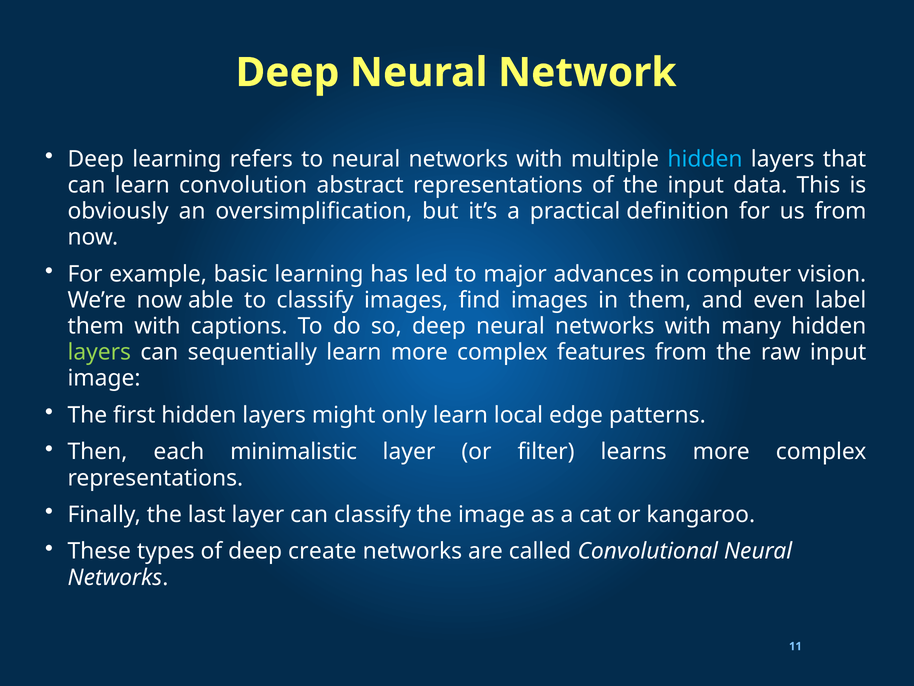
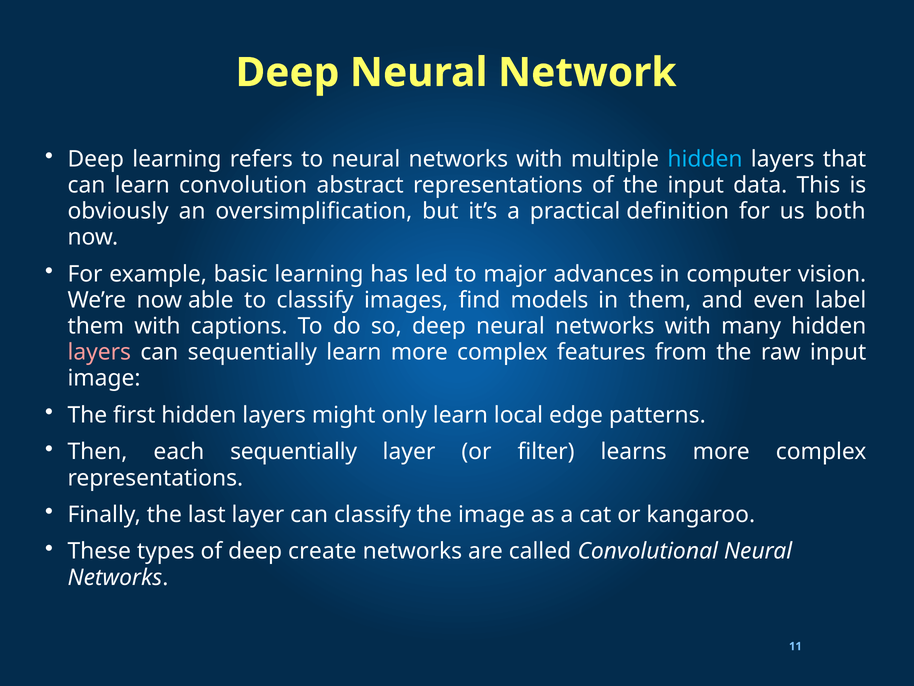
us from: from -> both (840, 211)
find images: images -> models (549, 300)
layers colour: light green -> pink (99, 352)
each minimalistic: minimalistic -> sequentially (294, 452)
